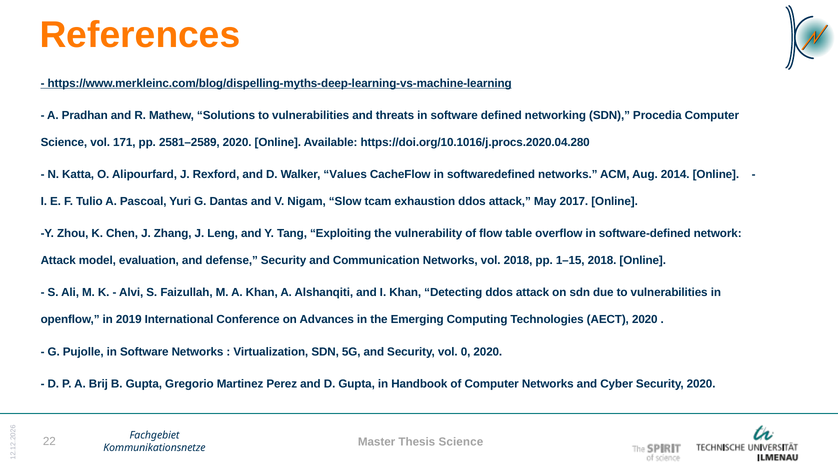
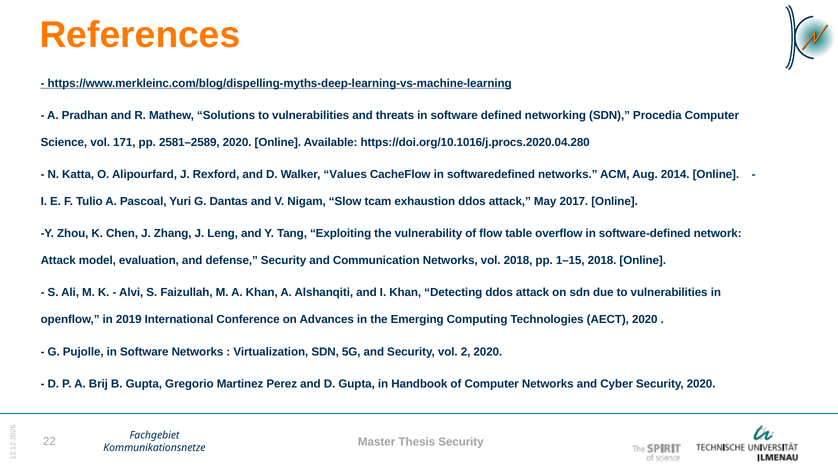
vol 0: 0 -> 2 (466, 352)
Thesis Science: Science -> Security (461, 442)
